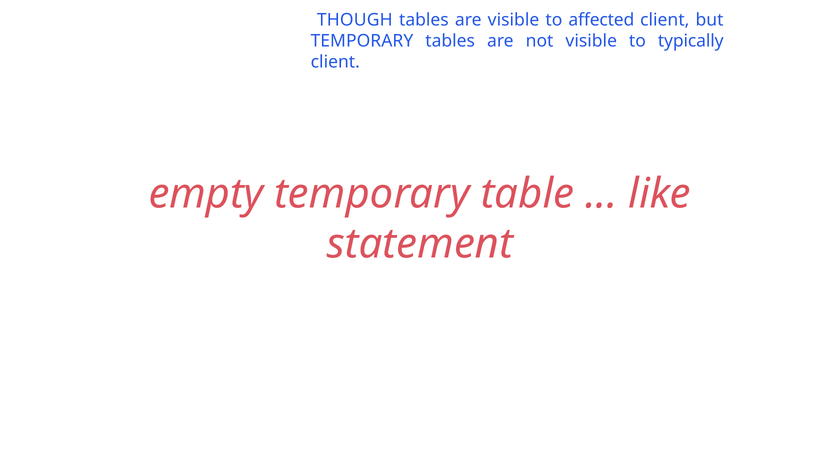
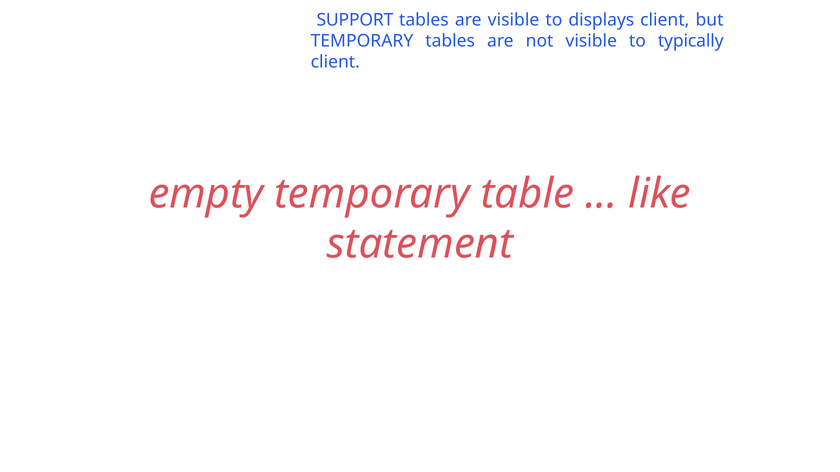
THOUGH: THOUGH -> SUPPORT (355, 20)
affected: affected -> displays (601, 20)
